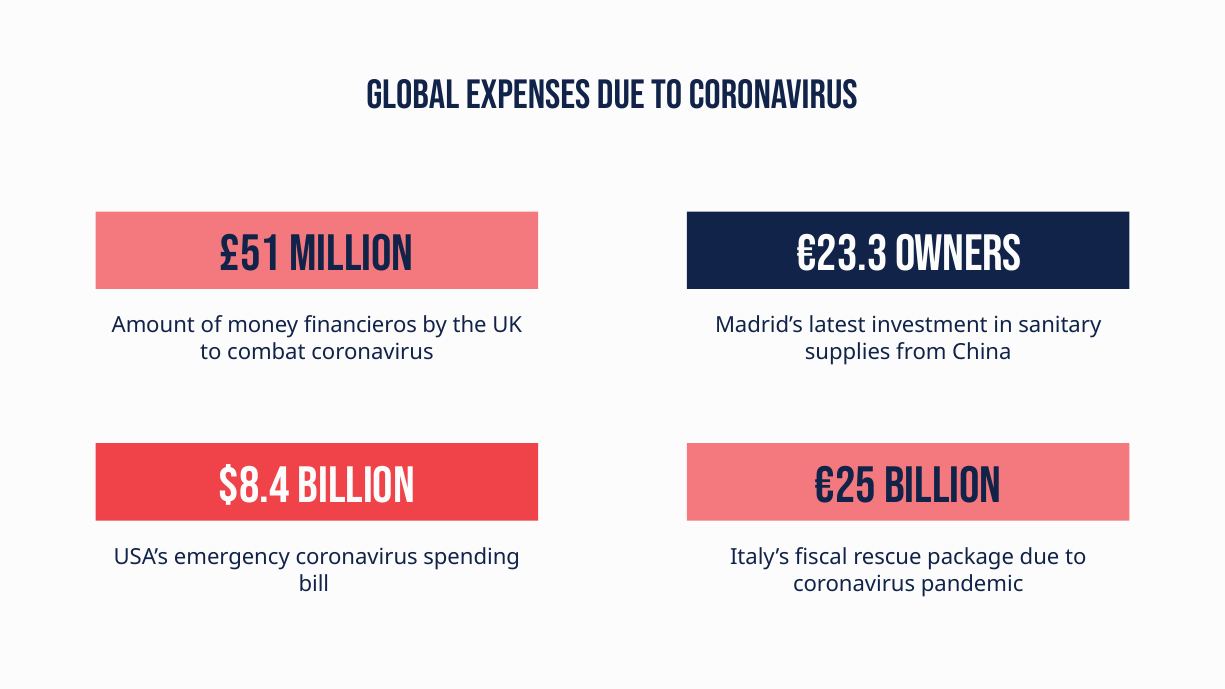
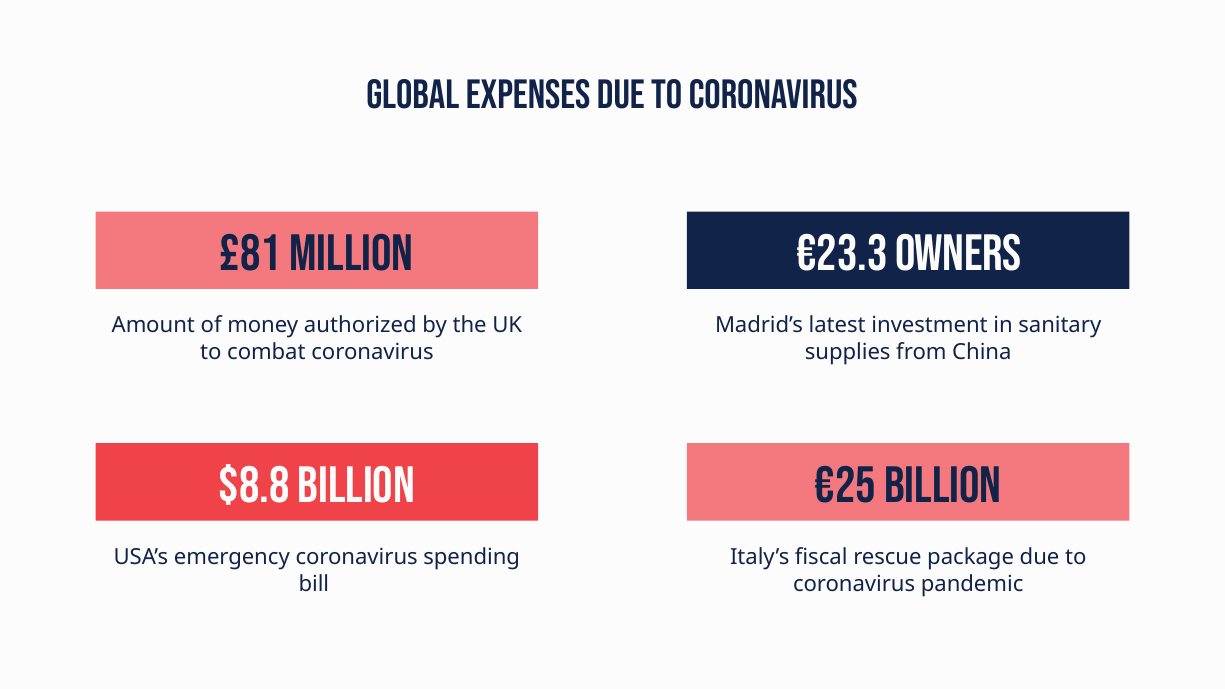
£51: £51 -> £81 (251, 254)
financieros: financieros -> authorized (360, 326)
$8.4: $8.4 -> $8.8 (254, 486)
